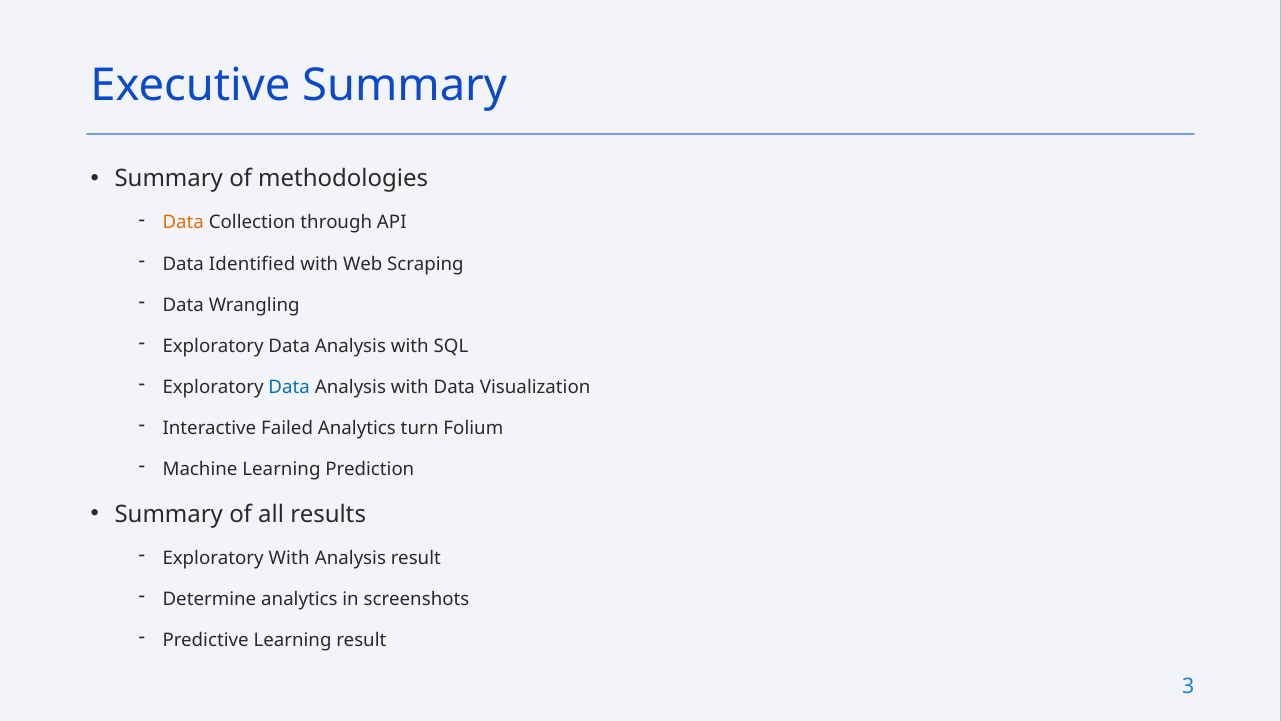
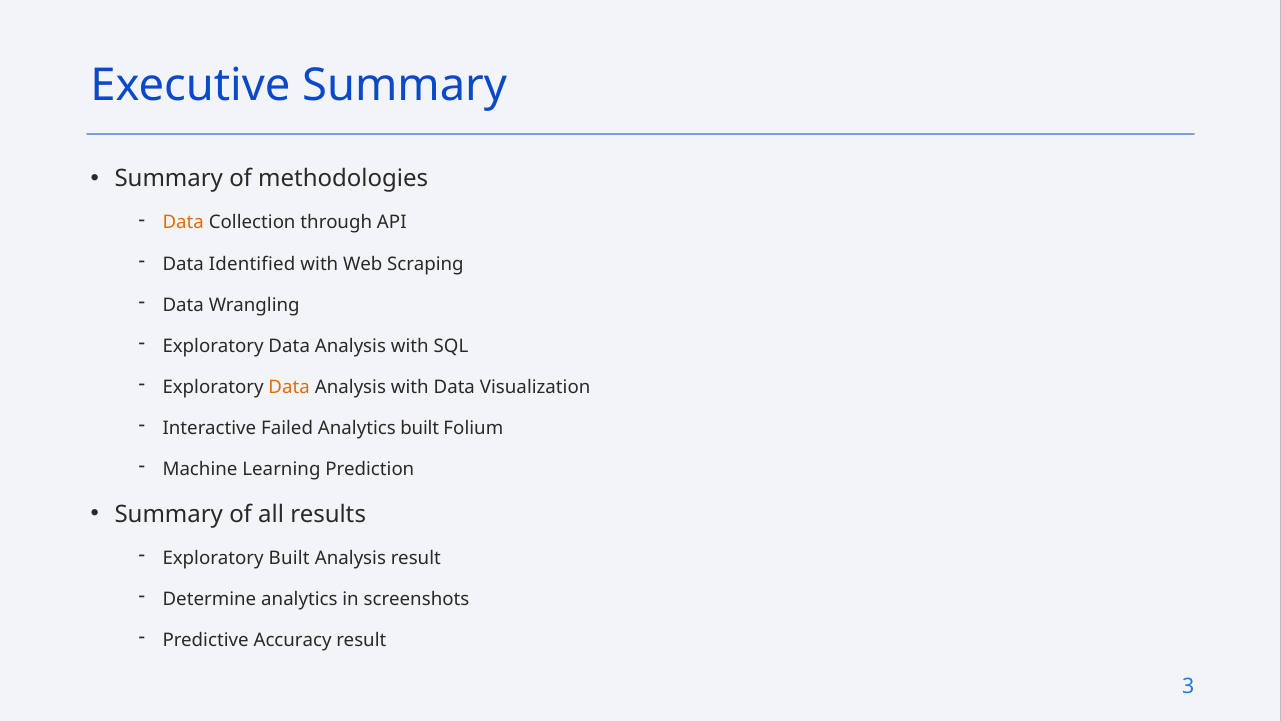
Data colour: blue -> orange (289, 387)
Analytics turn: turn -> built (420, 428)
Exploratory With: With -> Built (289, 558)
Predictive Learning: Learning -> Accuracy (293, 640)
